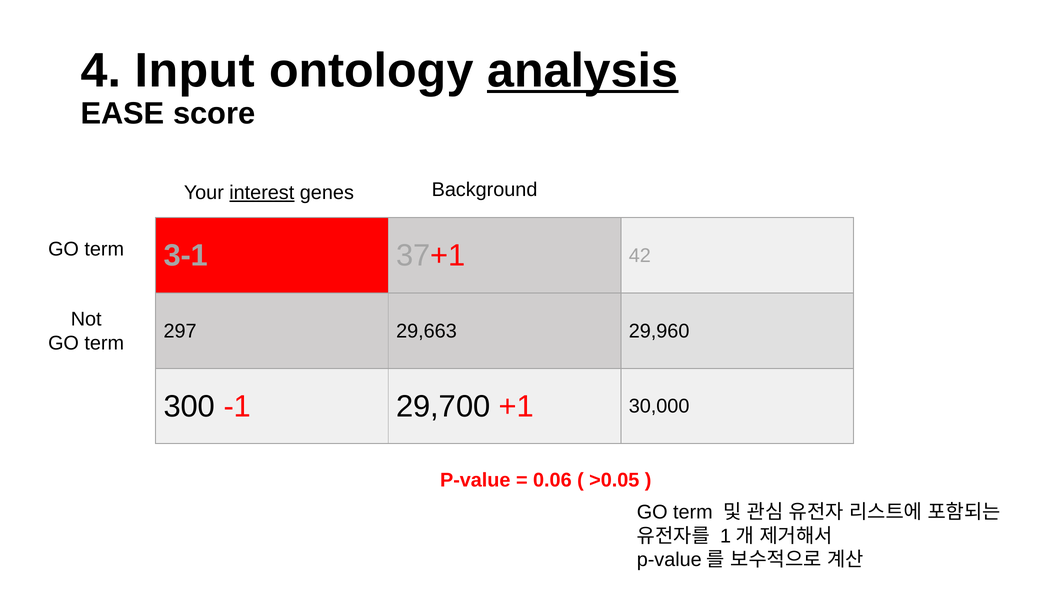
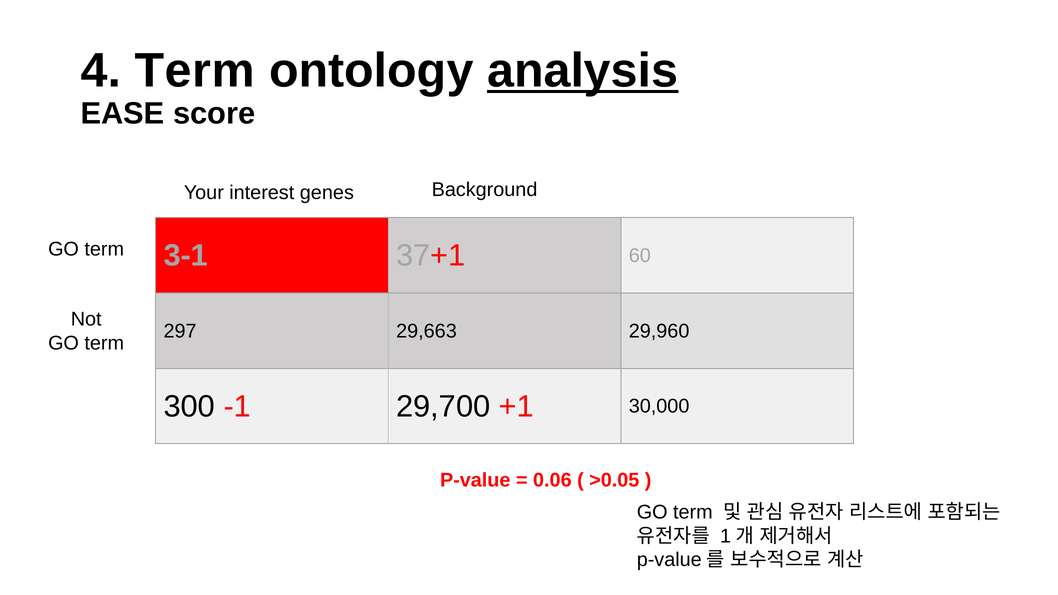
4 Input: Input -> Term (195, 71)
interest underline: present -> none (262, 193)
42: 42 -> 60 (640, 256)
